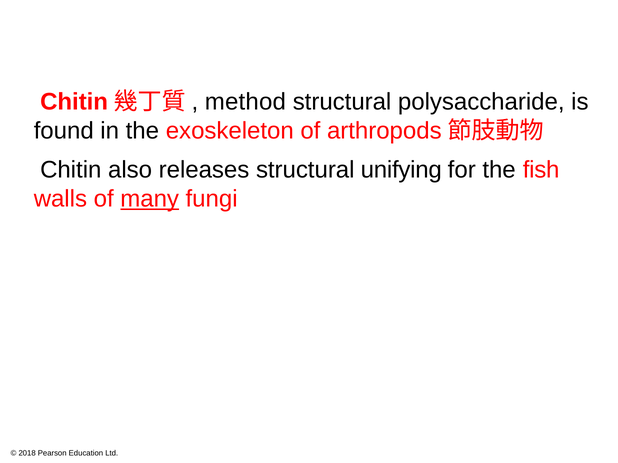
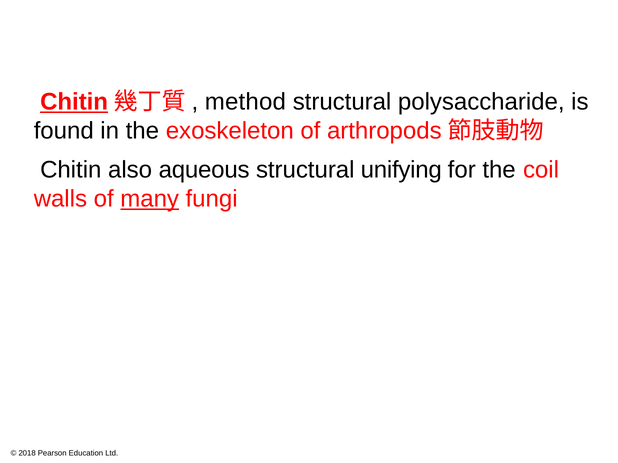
Chitin underline: none -> present (74, 102)
releases: releases -> aqueous (204, 170)
fish: fish -> coil (541, 170)
